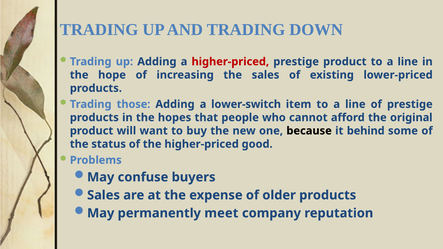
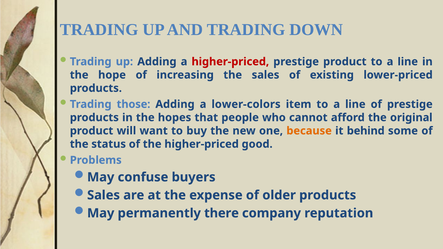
lower-switch: lower-switch -> lower-colors (246, 104)
because colour: black -> orange (309, 131)
meet: meet -> there (222, 213)
